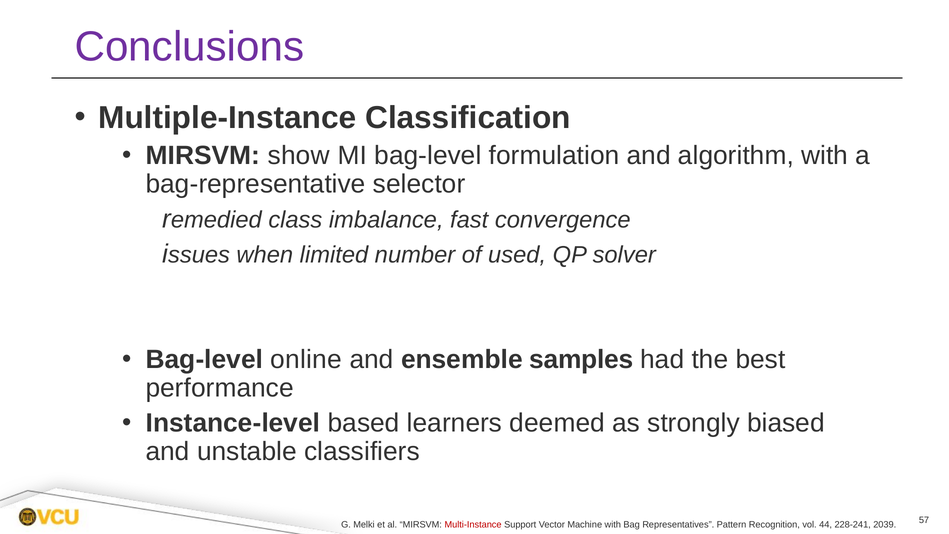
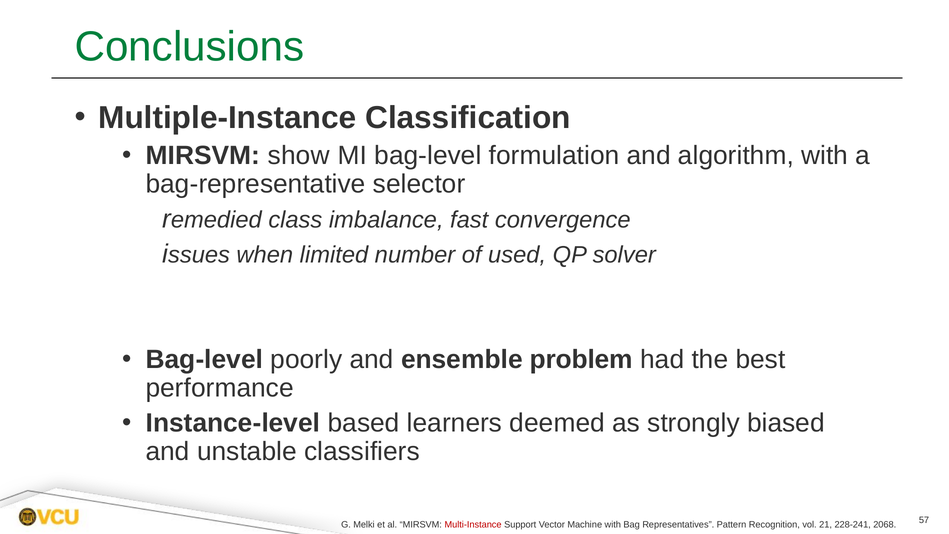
Conclusions colour: purple -> green (189, 47)
online: online -> poorly (306, 359)
samples: samples -> problem (581, 359)
44: 44 -> 21 (826, 525)
2039: 2039 -> 2068 (885, 525)
